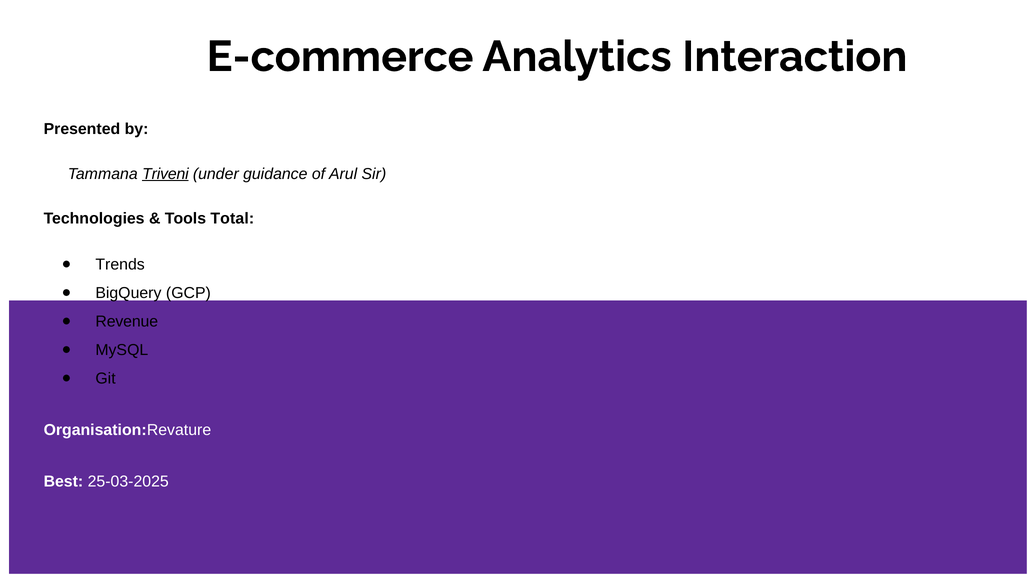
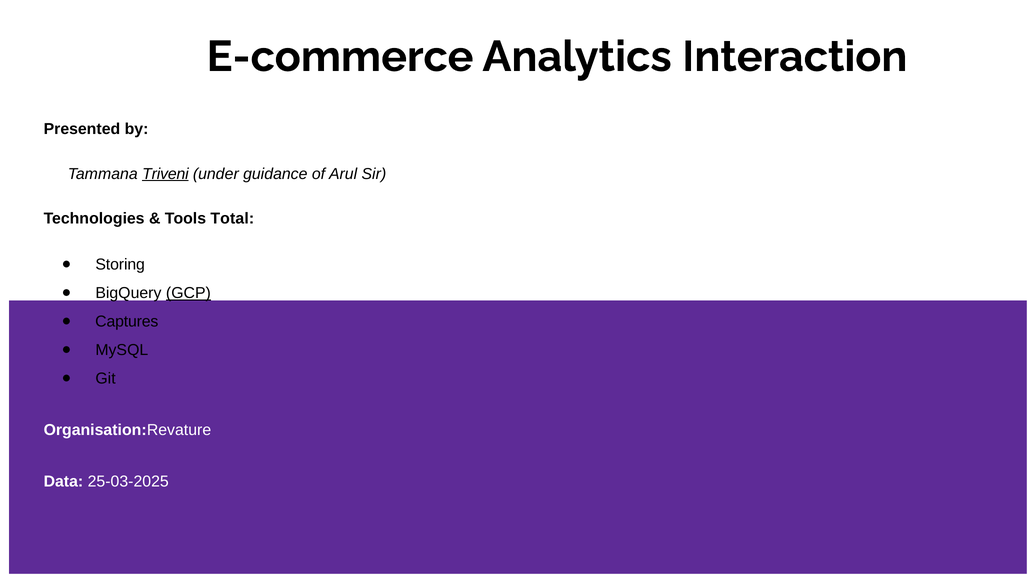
Trends: Trends -> Storing (120, 264)
GCP underline: none -> present (188, 293)
Revenue: Revenue -> Captures (127, 321)
Best: Best -> Data (63, 481)
